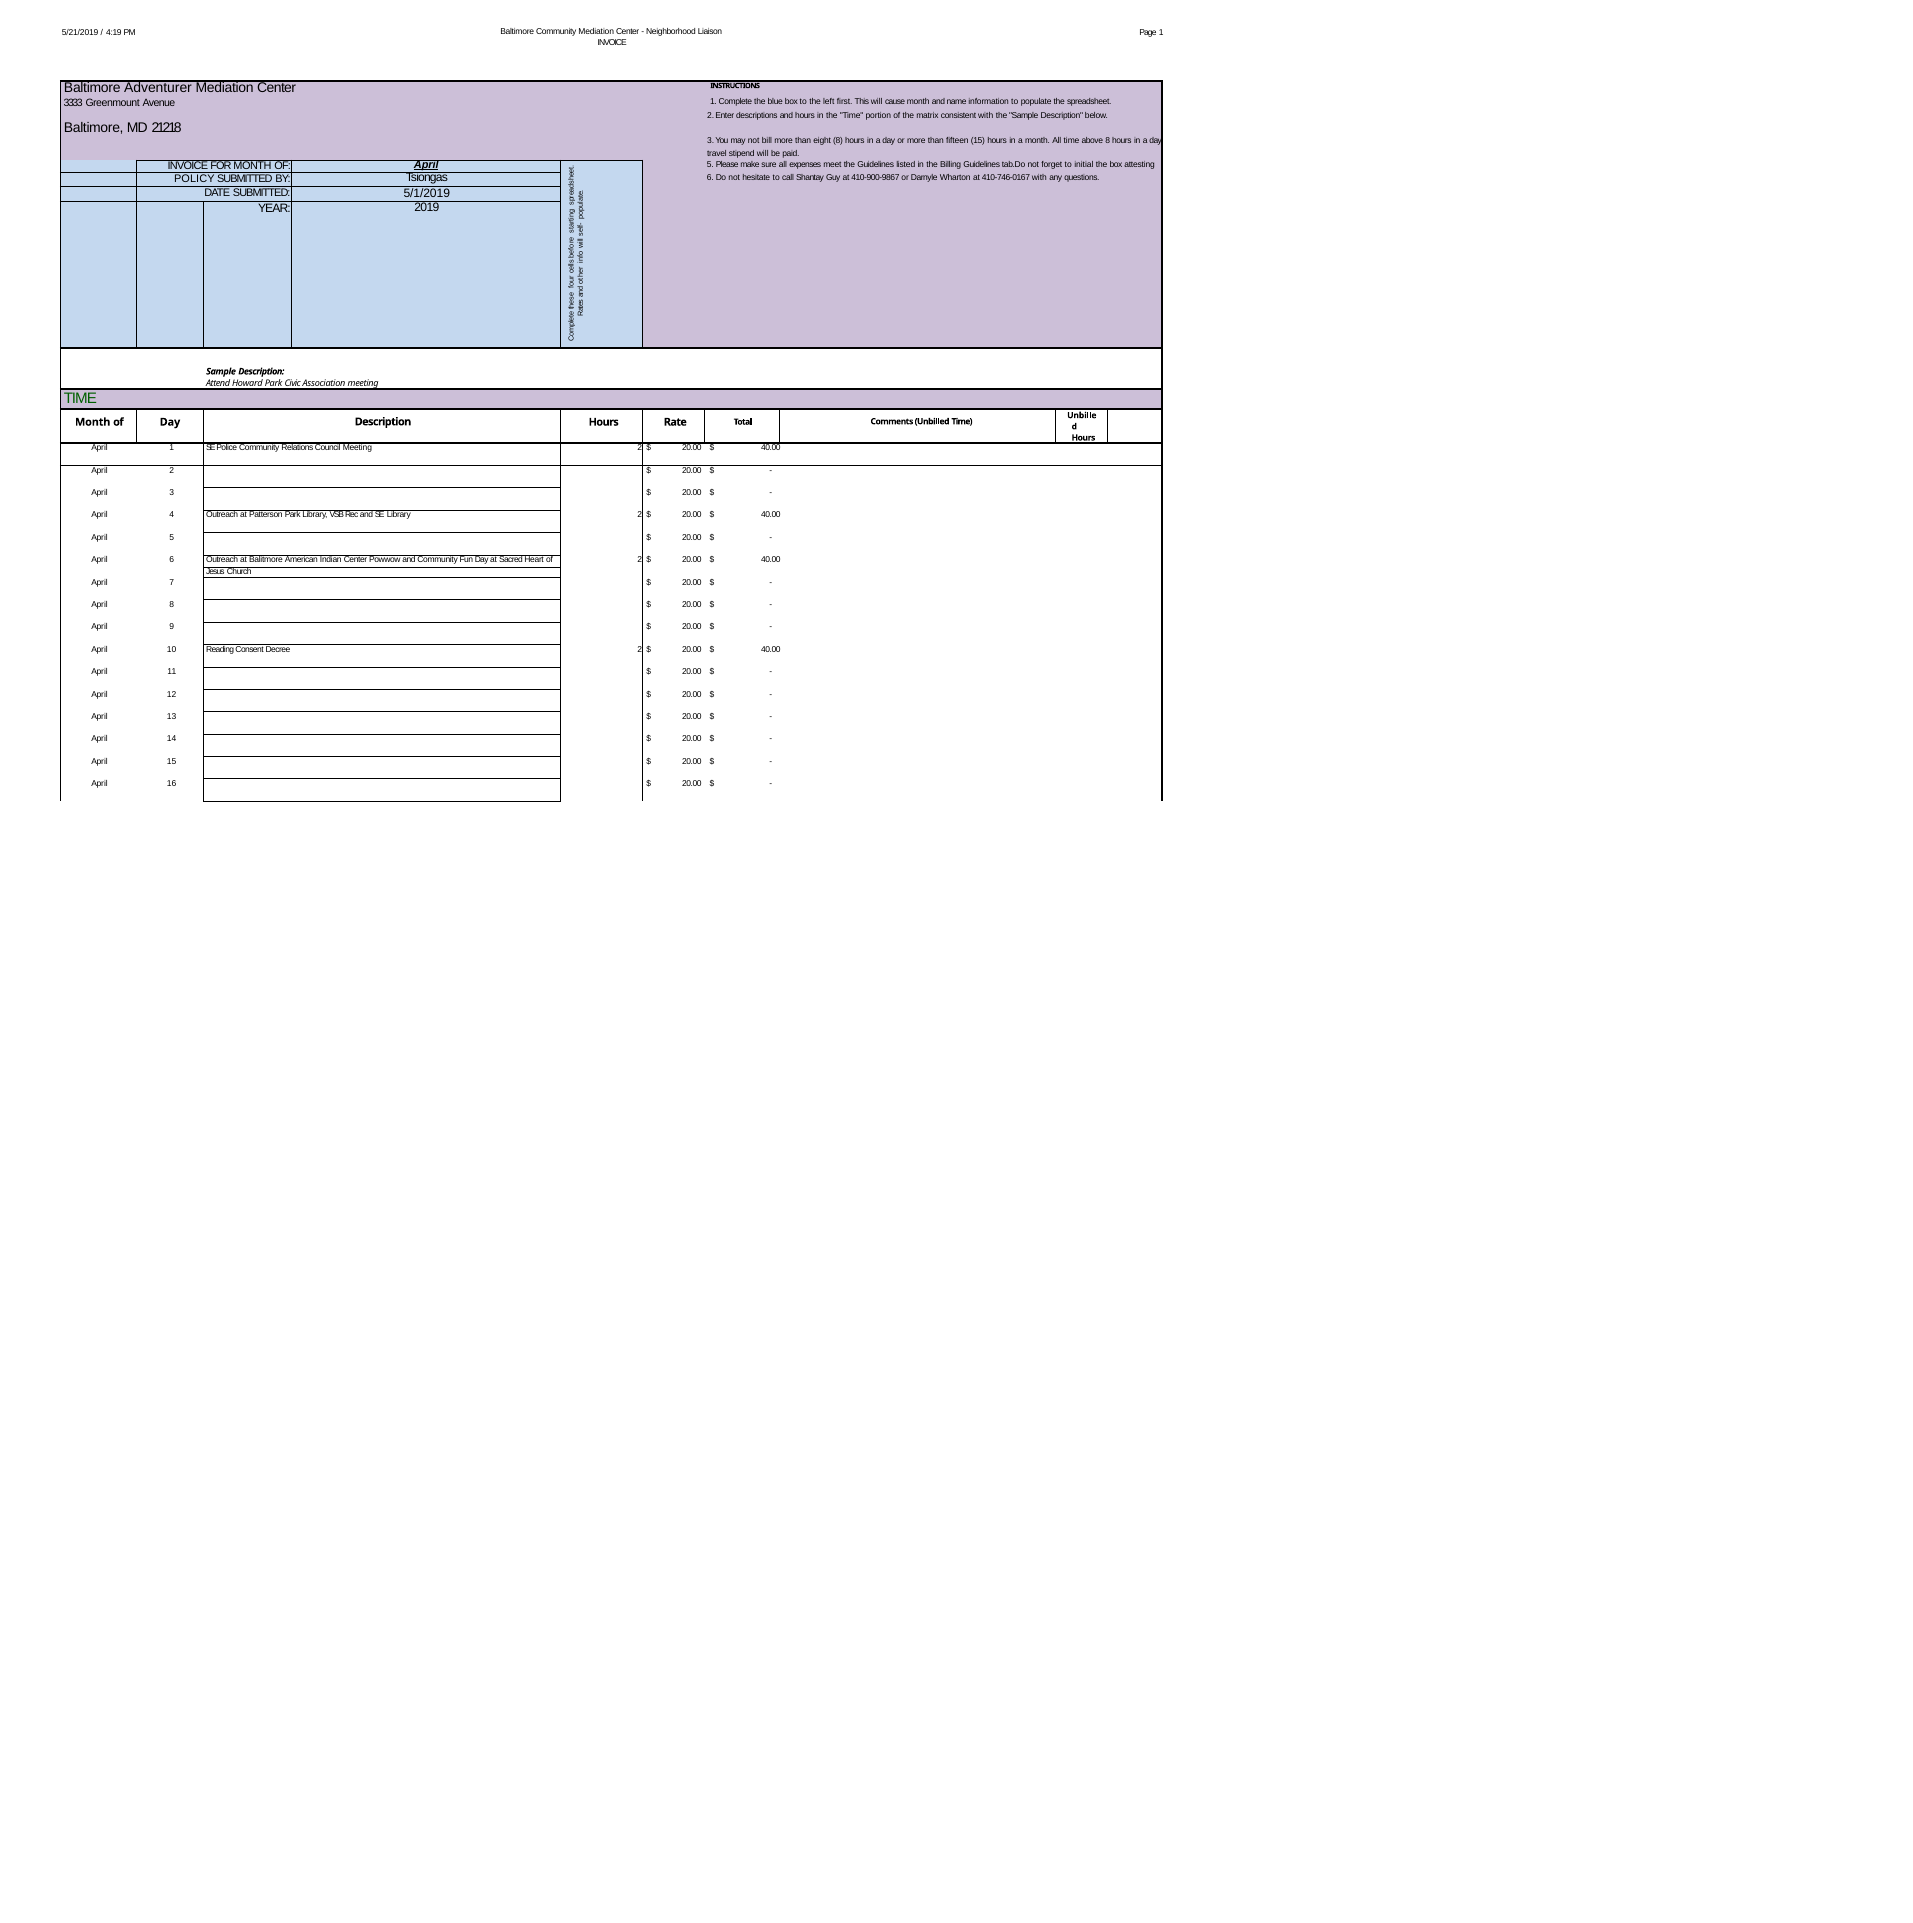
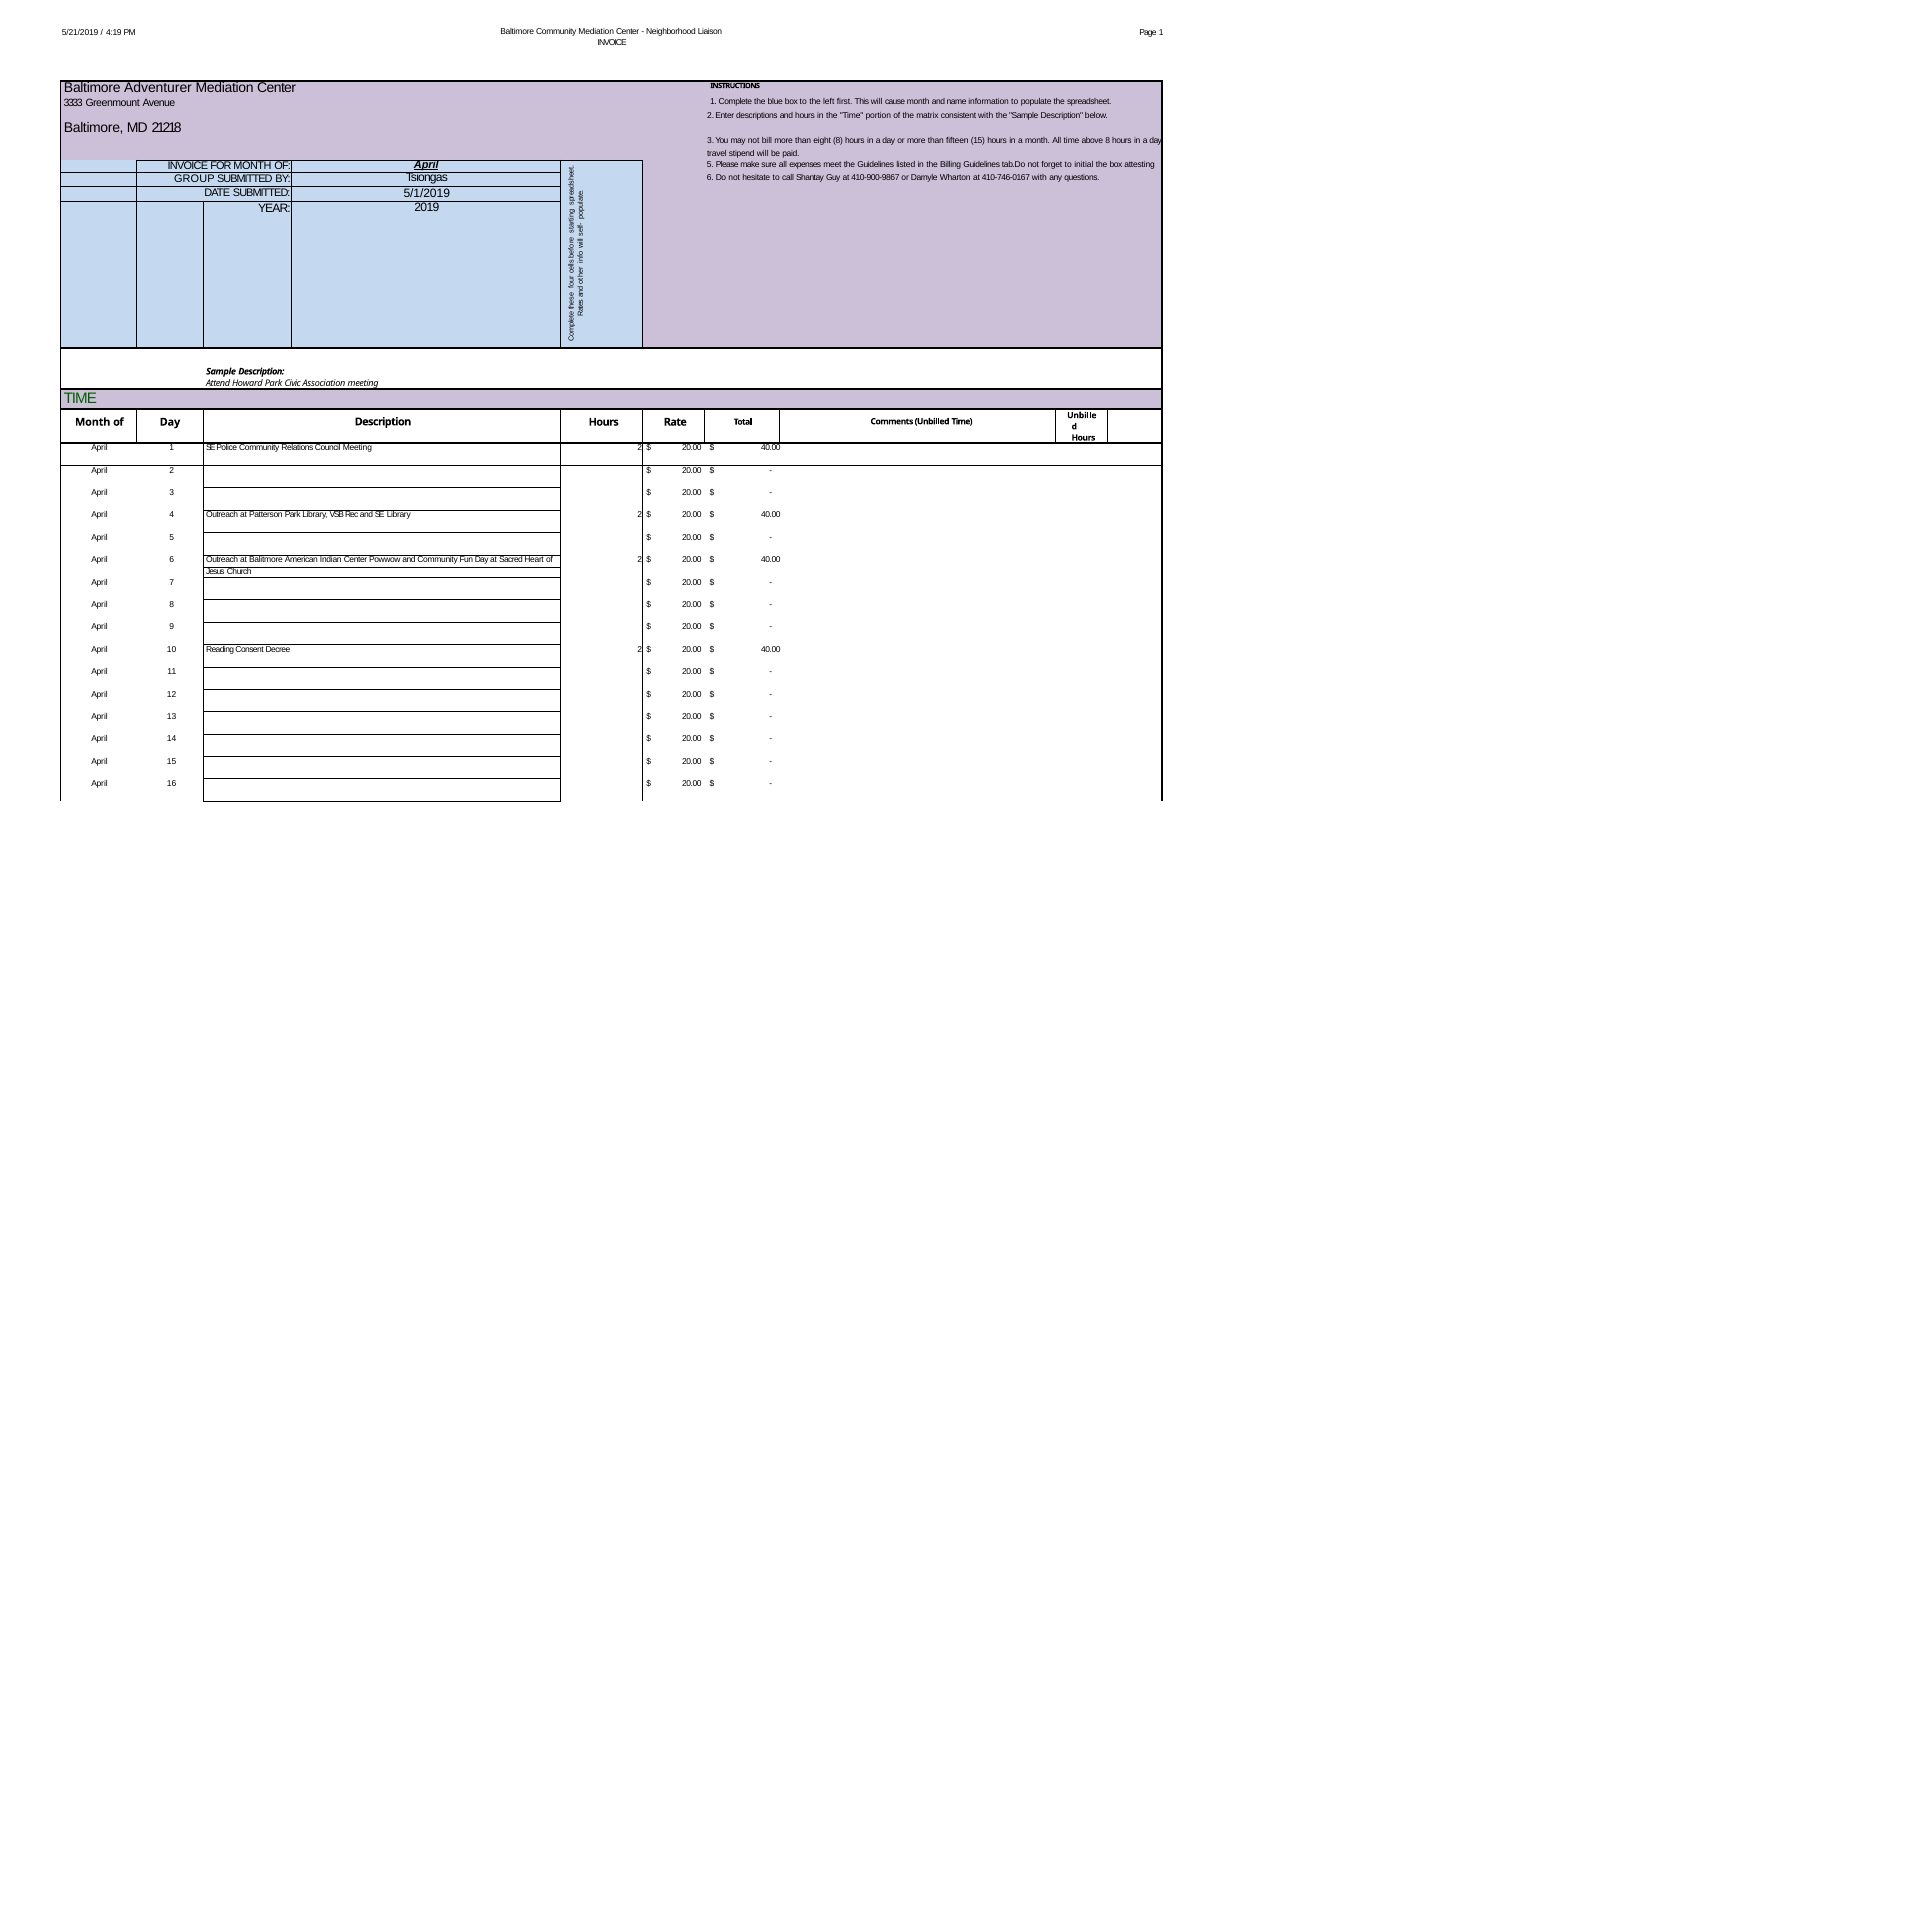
POLICY: POLICY -> GROUP (194, 178)
